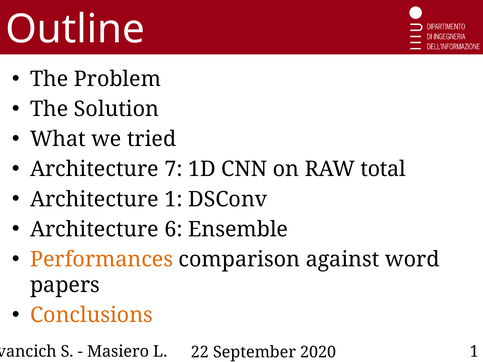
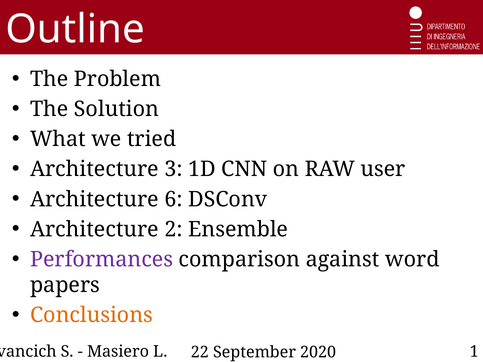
7: 7 -> 3 (173, 169)
total: total -> user (383, 169)
Architecture 1: 1 -> 6 (173, 199)
6: 6 -> 2 (173, 229)
Performances colour: orange -> purple (102, 260)
